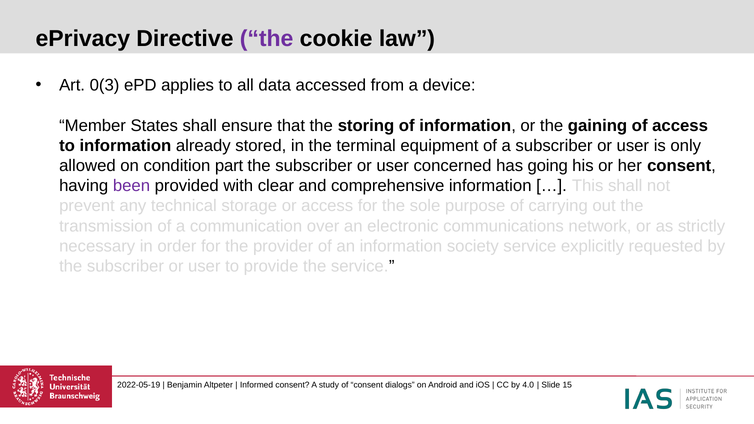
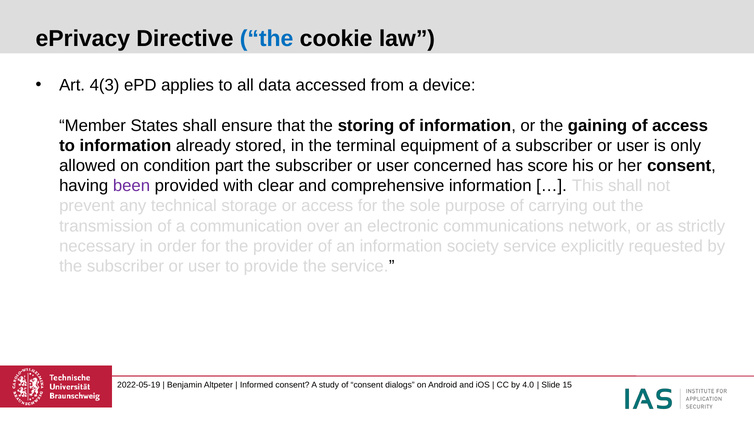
the colour: purple -> blue (267, 38)
0(3: 0(3 -> 4(3 (105, 85)
going: going -> score (548, 166)
